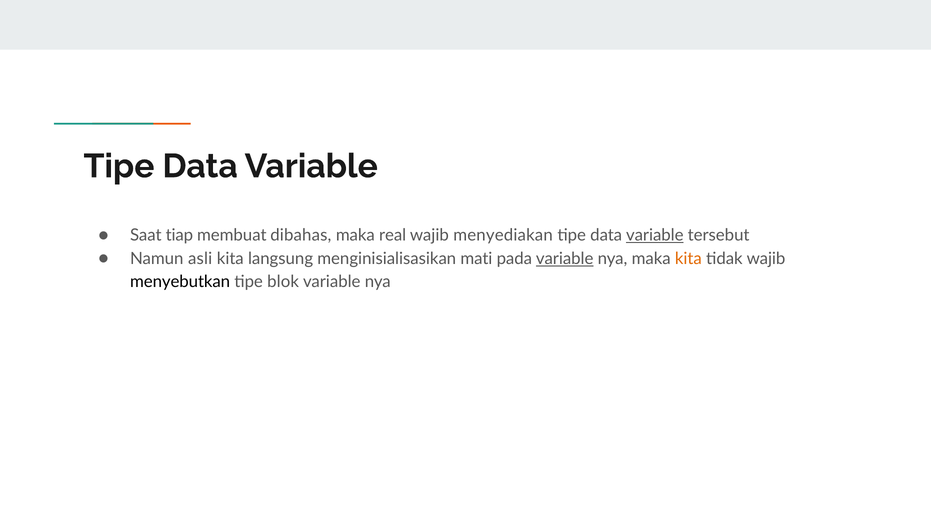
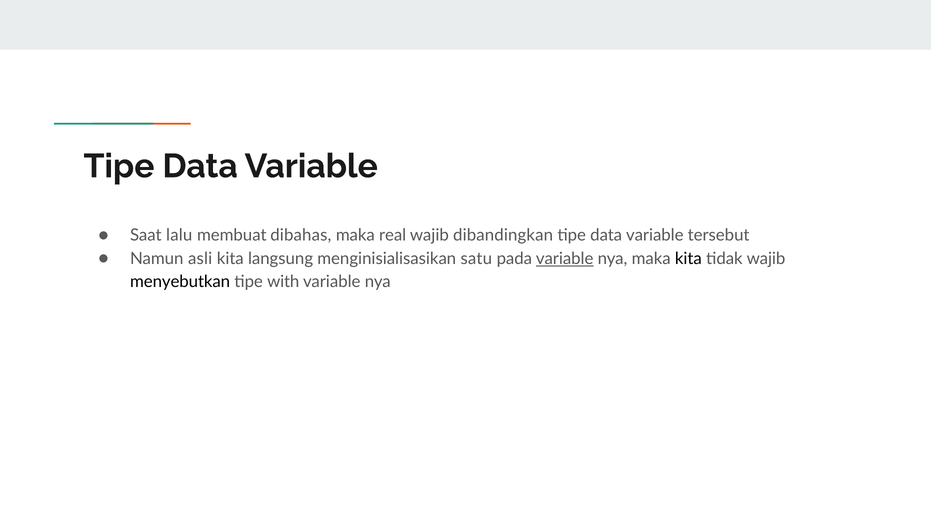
tiap: tiap -> lalu (179, 235)
menyediakan: menyediakan -> dibandingkan (503, 235)
variable underline: present -> none (655, 235)
mati: mati -> satu (476, 258)
kita colour: orange -> black (688, 258)
blok: blok -> with (283, 282)
